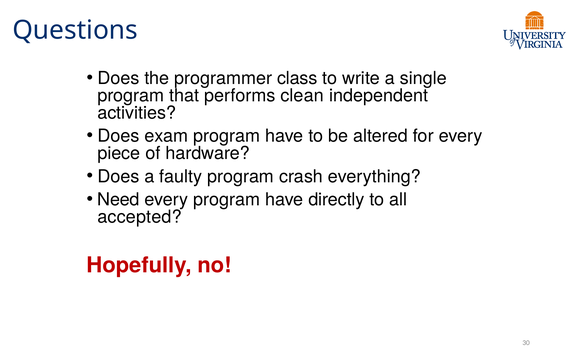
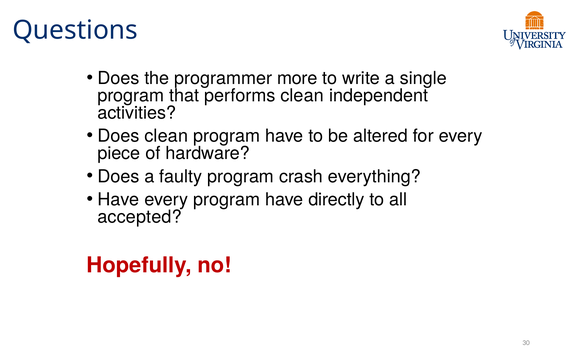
class: class -> more (297, 78)
Does exam: exam -> clean (166, 136)
Need: Need -> Have (118, 200)
